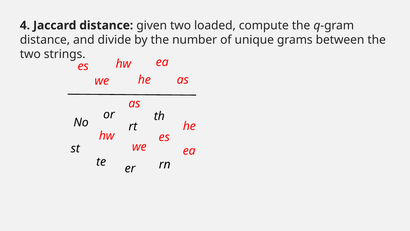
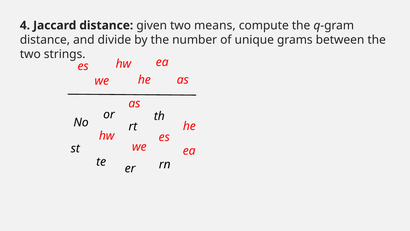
loaded: loaded -> means (215, 25)
